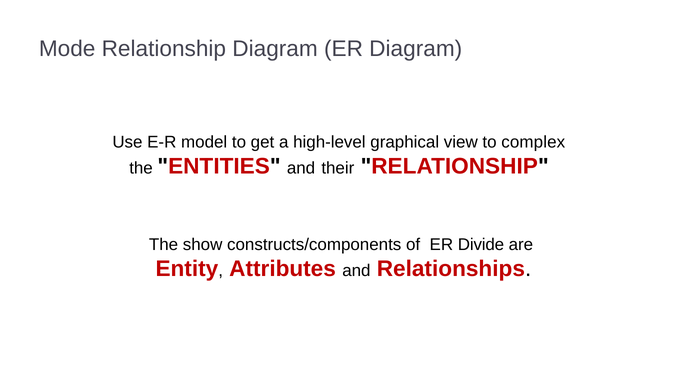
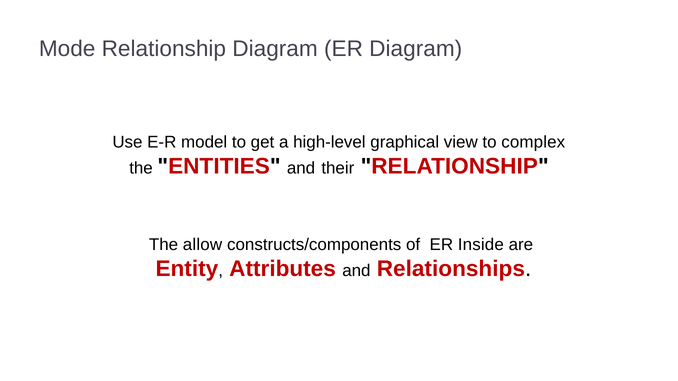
show: show -> allow (203, 245)
Divide: Divide -> Inside (481, 245)
